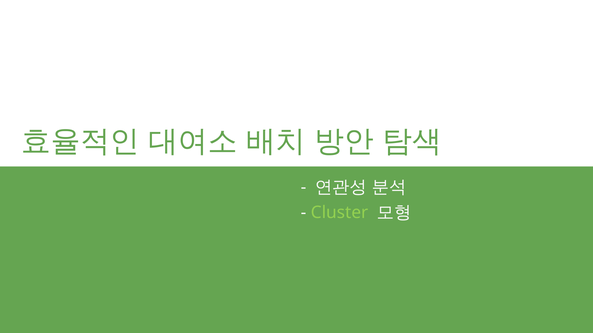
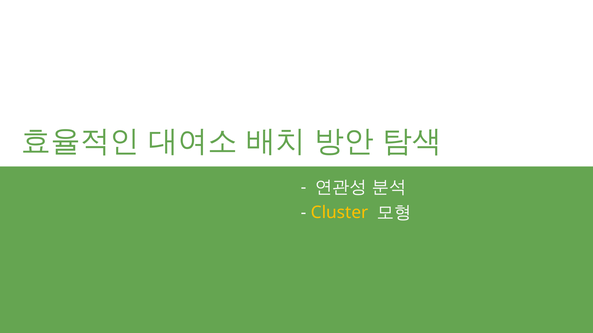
Cluster colour: light green -> yellow (340, 213)
